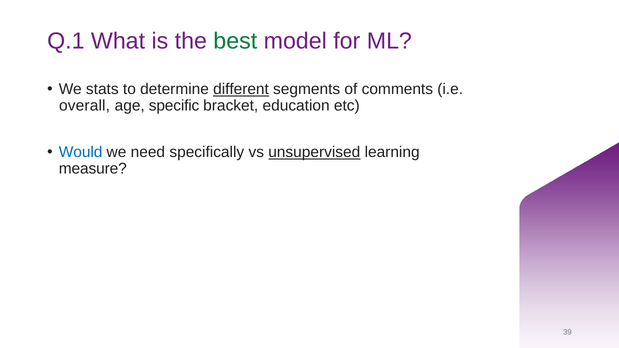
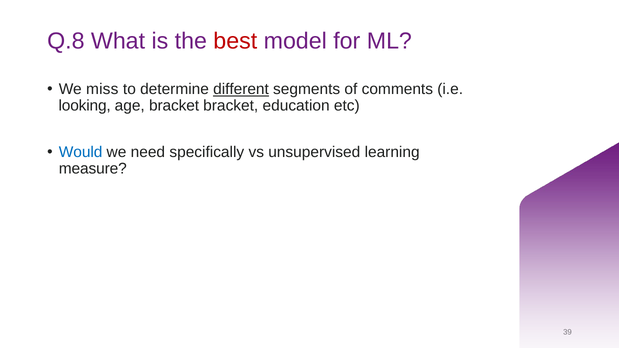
Q.1: Q.1 -> Q.8 (66, 41)
best colour: green -> red (235, 41)
stats: stats -> miss (102, 89)
overall: overall -> looking (85, 106)
age specific: specific -> bracket (174, 106)
unsupervised underline: present -> none (314, 152)
